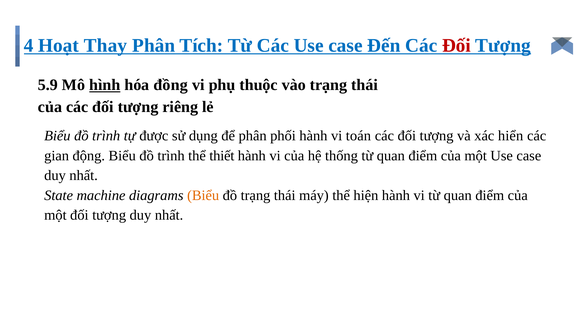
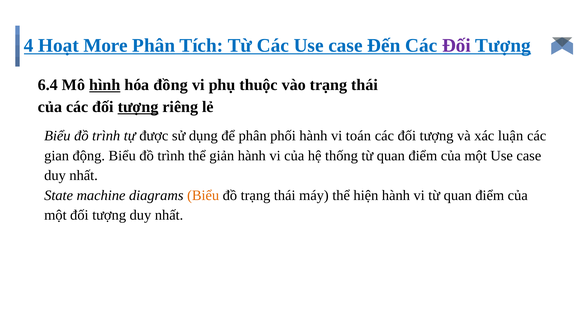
Thay: Thay -> More (106, 45)
Đối colour: red -> purple (456, 45)
5.9: 5.9 -> 6.4 (48, 85)
tượng underline: none -> present (138, 107)
hiển: hiển -> luận (511, 136)
thiết: thiết -> giản (222, 156)
